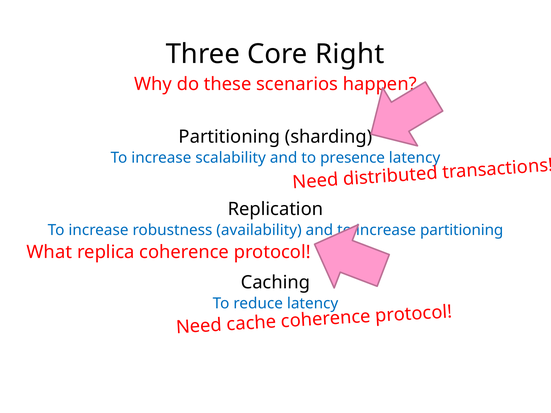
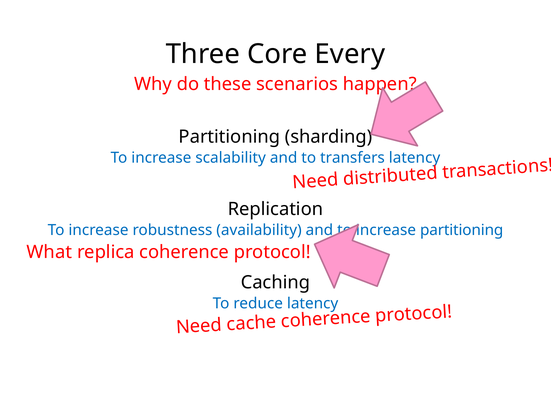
Right: Right -> Every (350, 54)
presence: presence -> transfers (352, 158)
